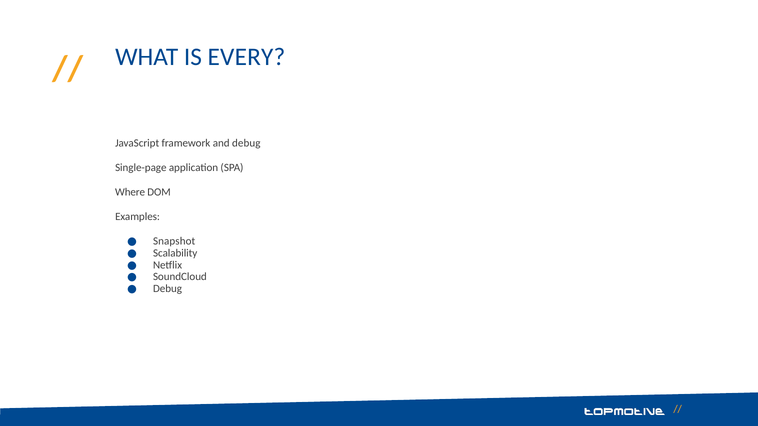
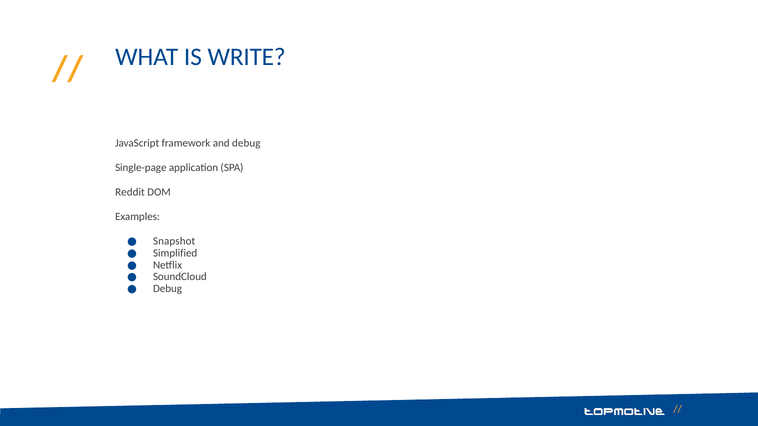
EVERY: EVERY -> WRITE (247, 57)
Where: Where -> Reddit (130, 192)
Scalability: Scalability -> Simplified (175, 253)
